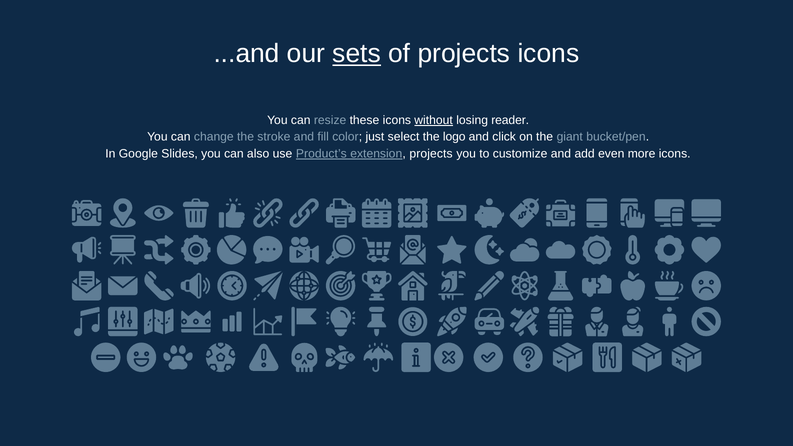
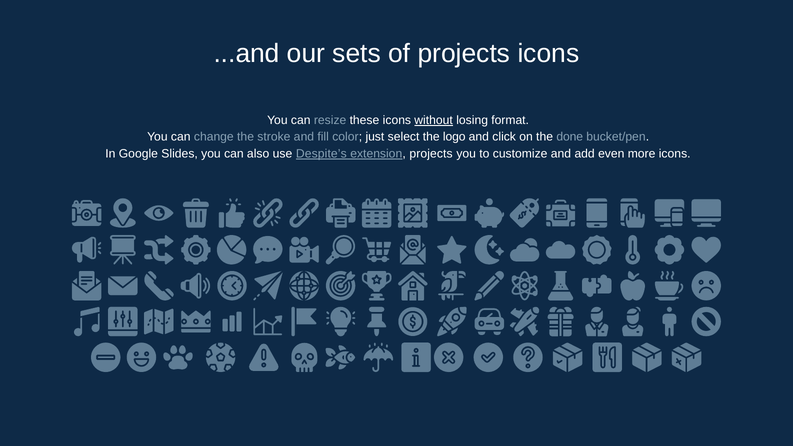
sets underline: present -> none (357, 54)
reader: reader -> format (510, 120)
giant: giant -> done (570, 137)
Product’s: Product’s -> Despite’s (321, 154)
